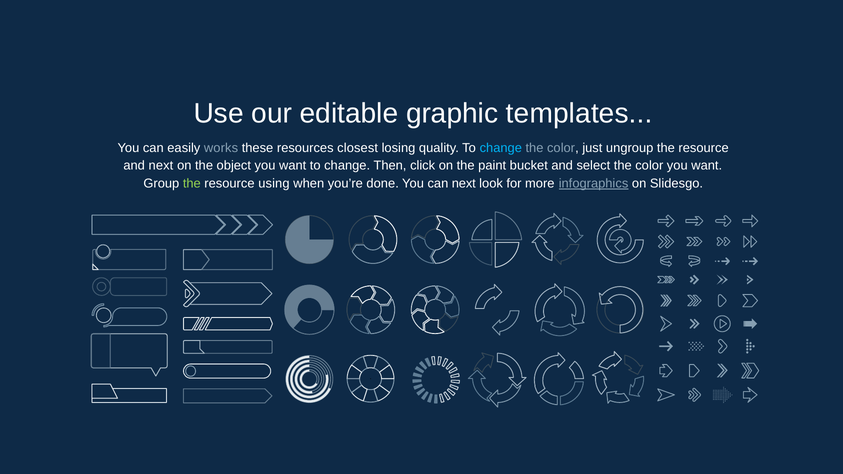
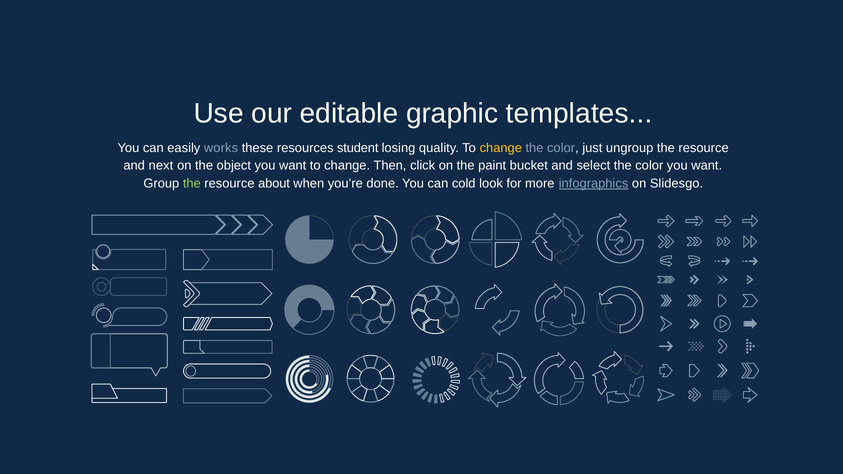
closest: closest -> student (358, 148)
change colour: light blue -> yellow (501, 148)
using: using -> about (274, 183)
can next: next -> cold (464, 183)
